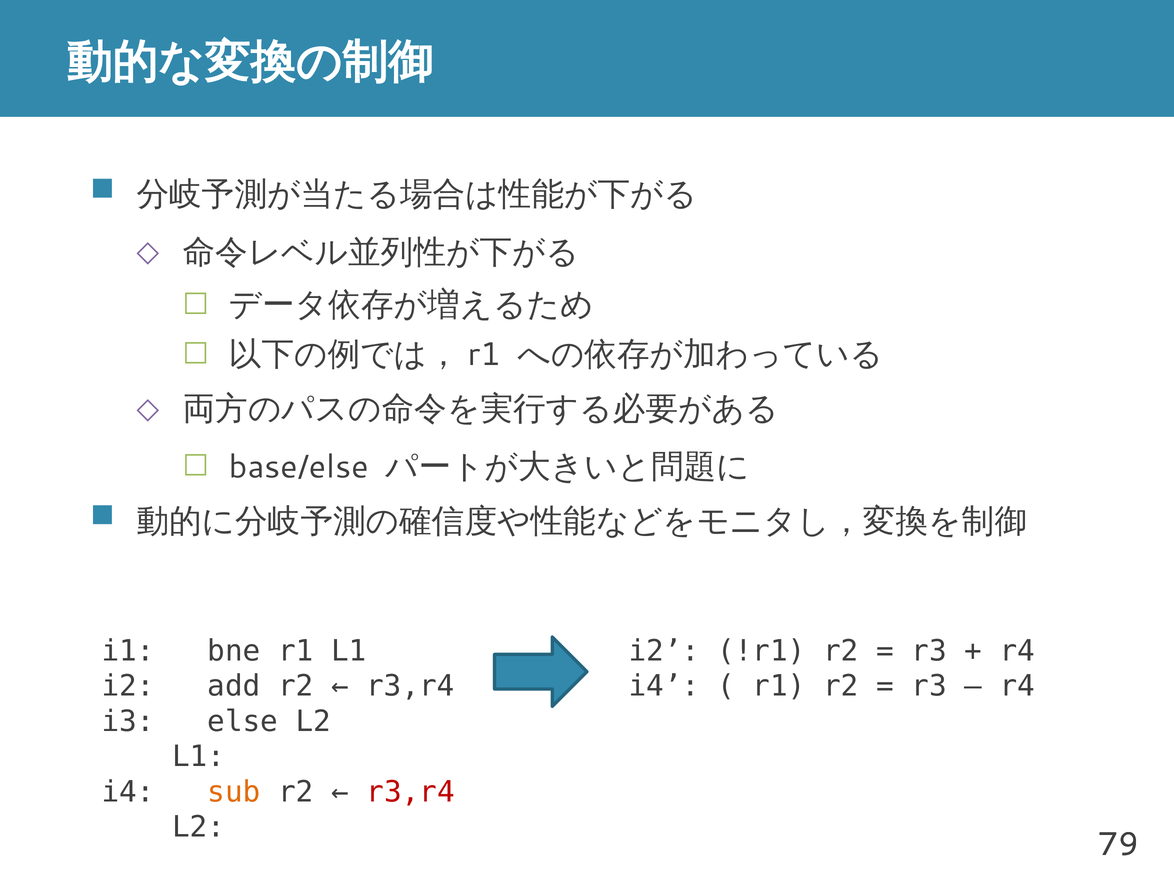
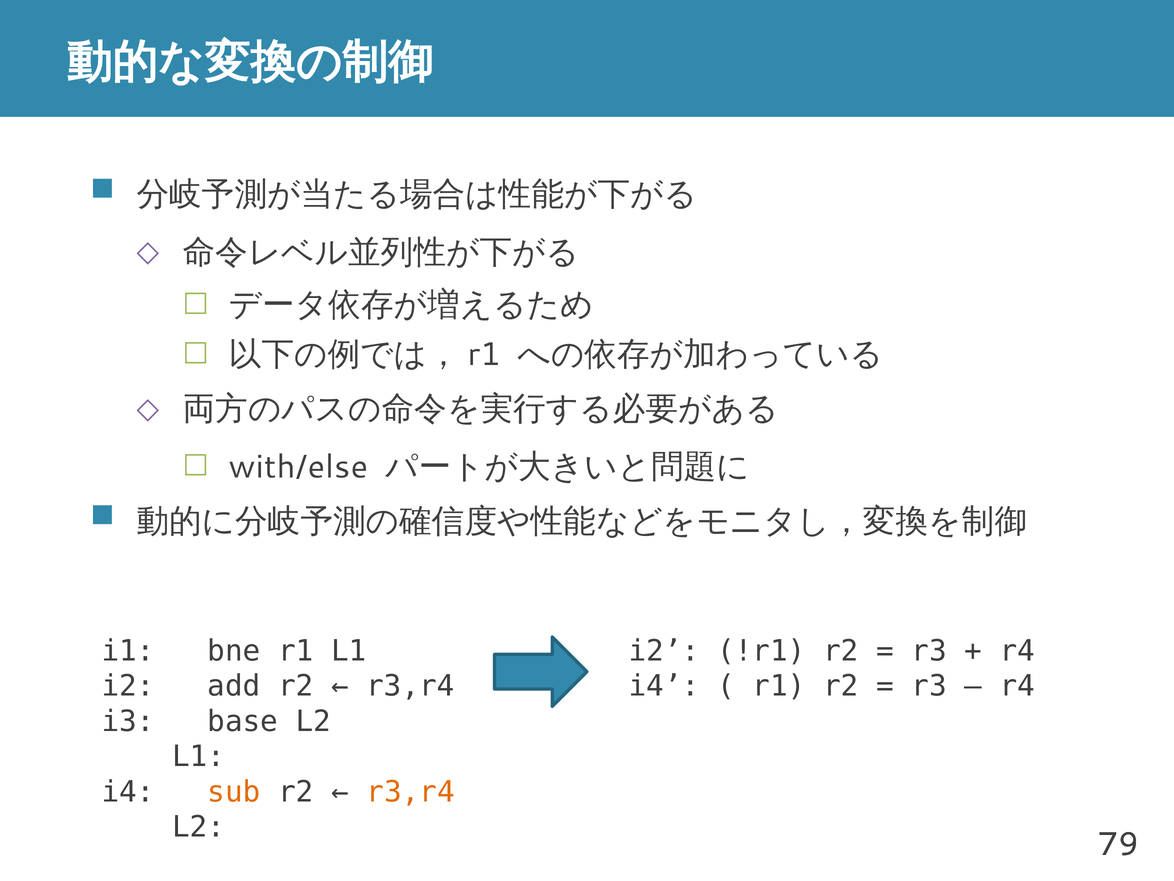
base/else: base/else -> with/else (299, 467)
else: else -> base (243, 721)
r3,r4 colour: red -> orange (411, 791)
